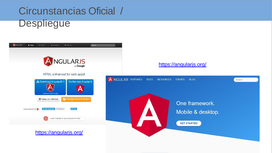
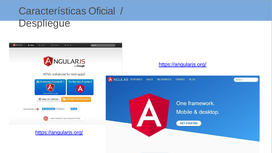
Circunstancias: Circunstancias -> Características (52, 11)
